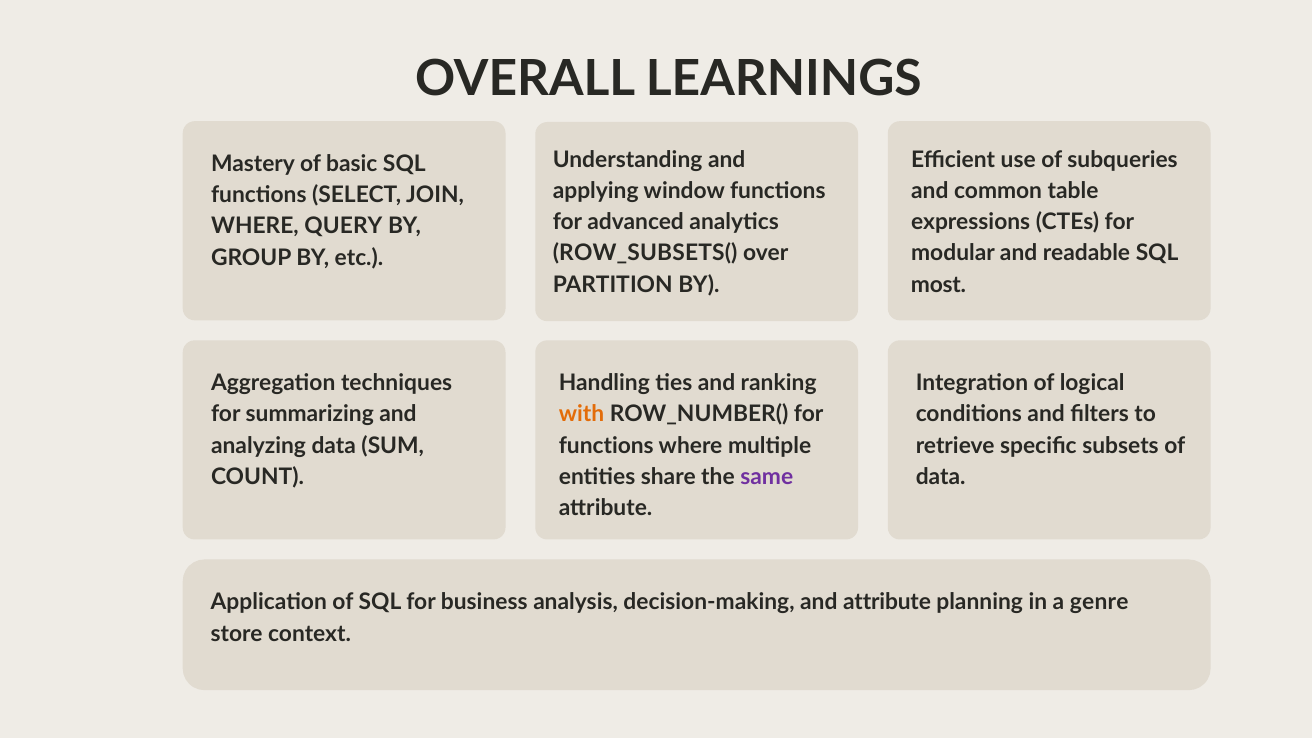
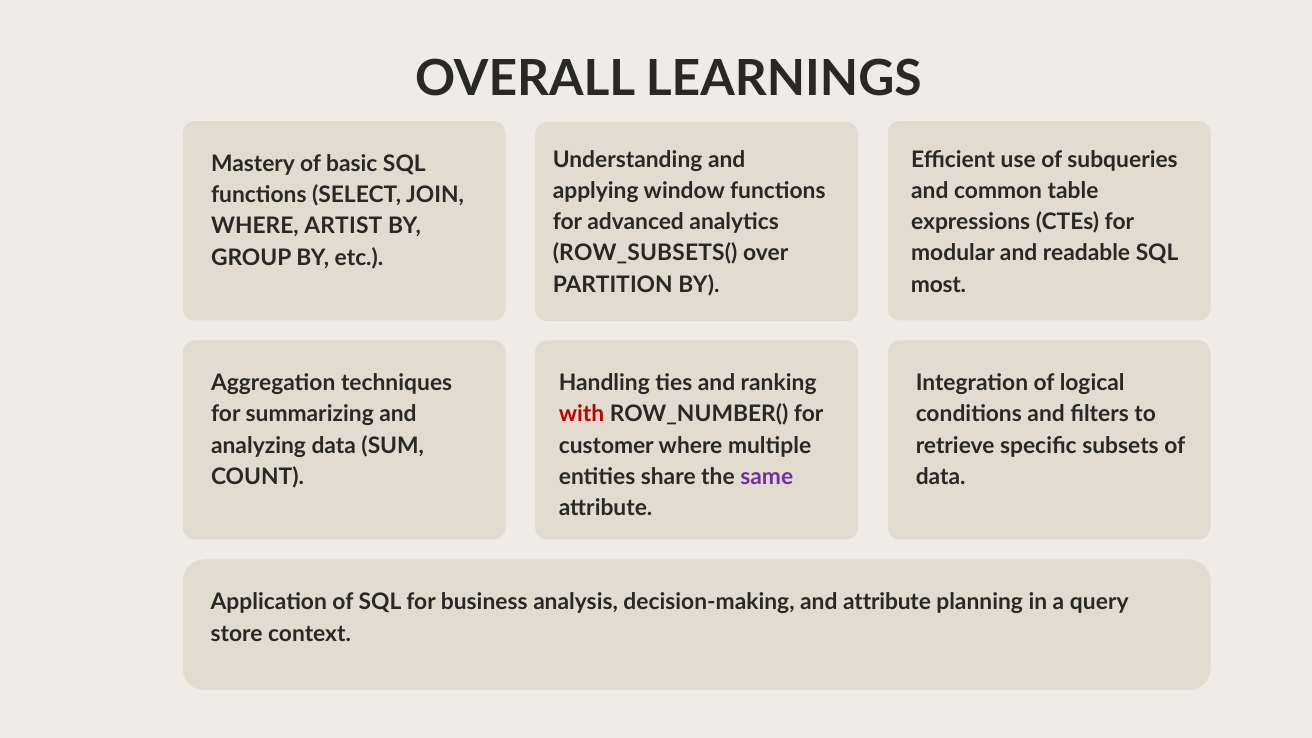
QUERY: QUERY -> ARTIST (343, 226)
with colour: orange -> red (582, 414)
functions: functions -> customer (606, 446)
genre: genre -> query (1099, 602)
